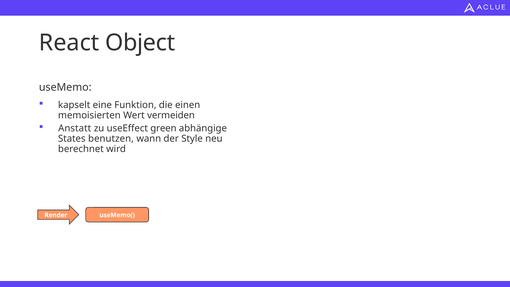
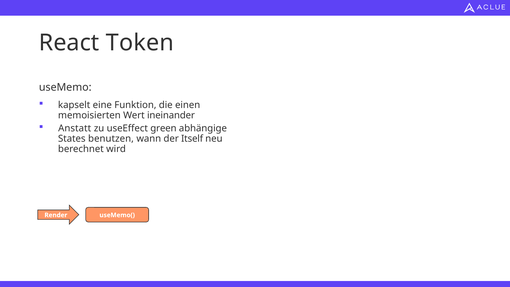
Object: Object -> Token (140, 43)
vermeiden: vermeiden -> ineinander (171, 115)
Style: Style -> Itself (192, 139)
